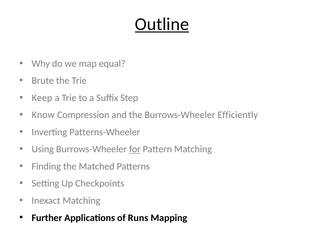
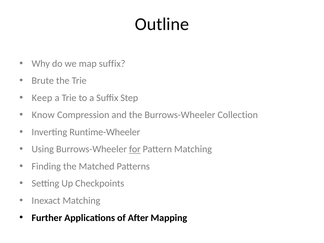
Outline underline: present -> none (162, 24)
map equal: equal -> suffix (112, 64)
Efficiently: Efficiently -> Collection (238, 115)
Patterns-Wheeler: Patterns-Wheeler -> Runtime-Wheeler (105, 132)
Runs: Runs -> After (138, 218)
